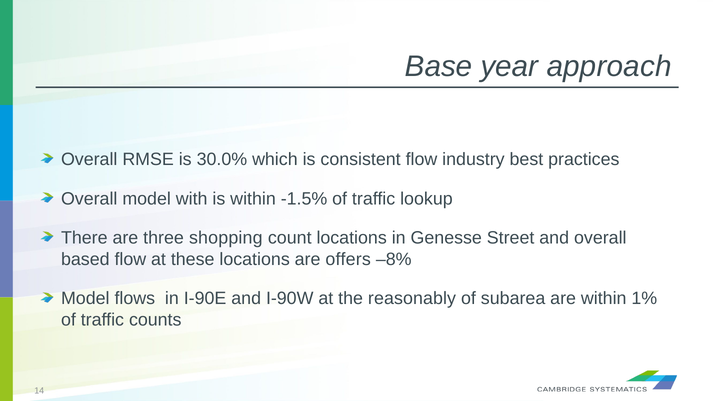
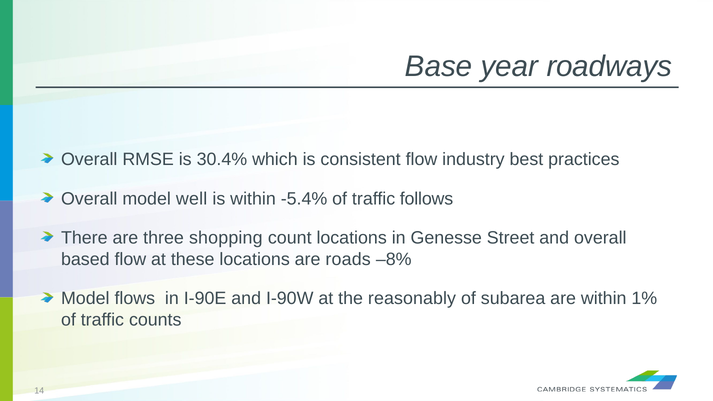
approach: approach -> roadways (609, 66)
30.0%: 30.0% -> 30.4% (222, 160)
with: with -> well (192, 199)
-1.5%: -1.5% -> -5.4% (304, 199)
lookup: lookup -> follows (427, 199)
offers: offers -> roads (348, 259)
